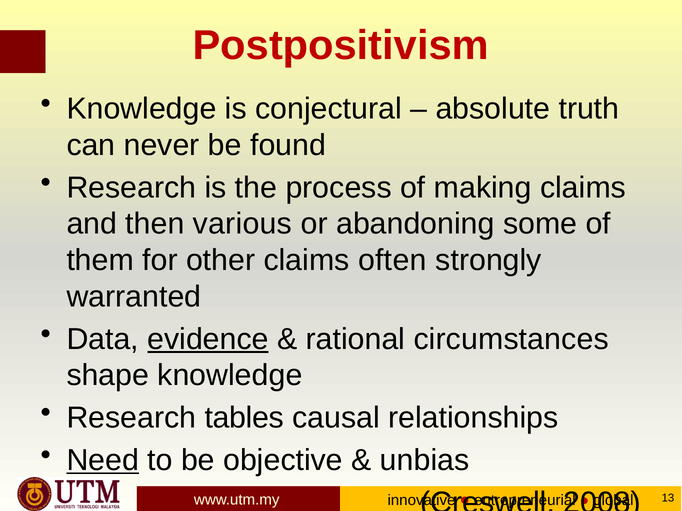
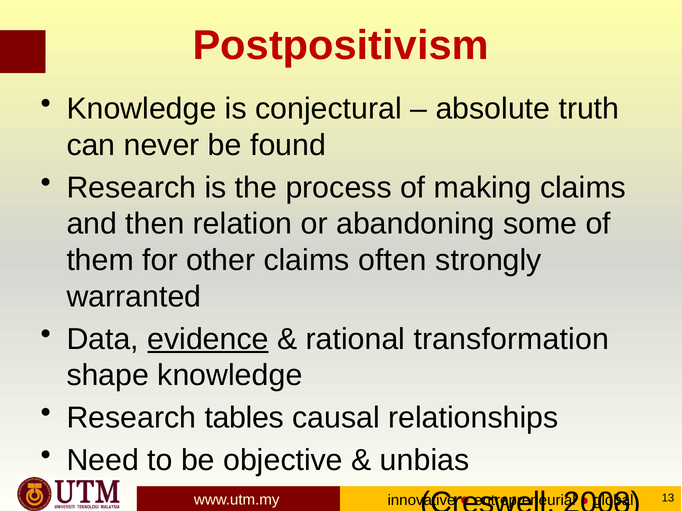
various: various -> relation (243, 224)
circumstances: circumstances -> transformation (511, 339)
Need underline: present -> none (103, 461)
